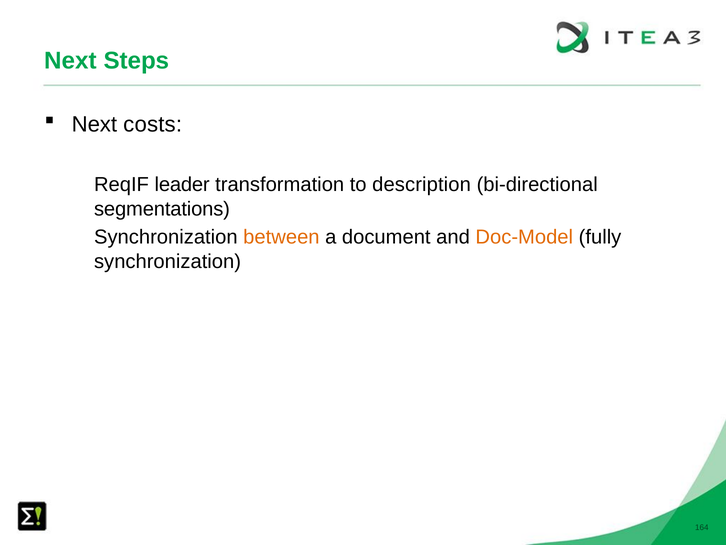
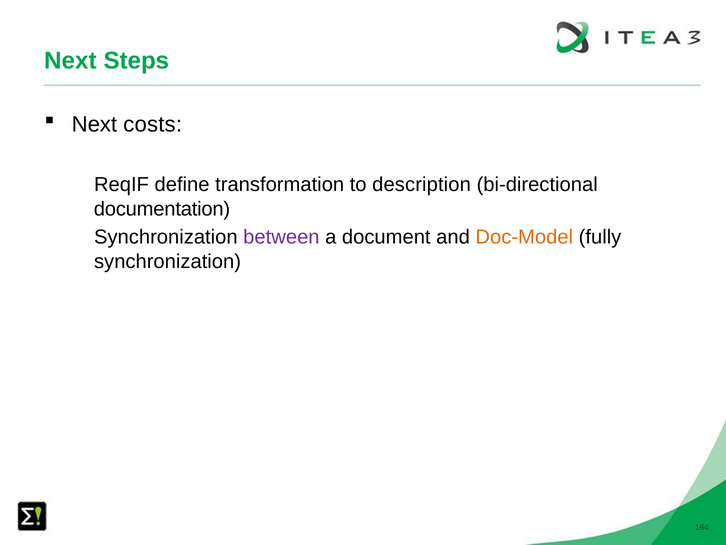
leader: leader -> define (182, 185)
segmentations: segmentations -> documentation (162, 209)
between colour: orange -> purple (281, 237)
